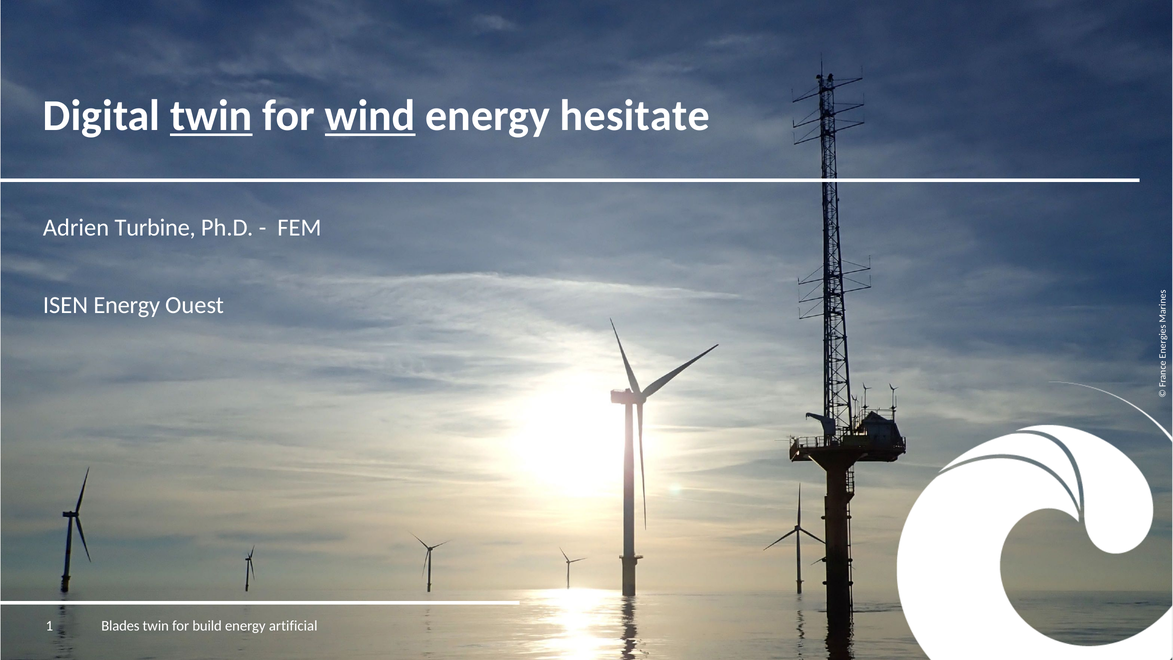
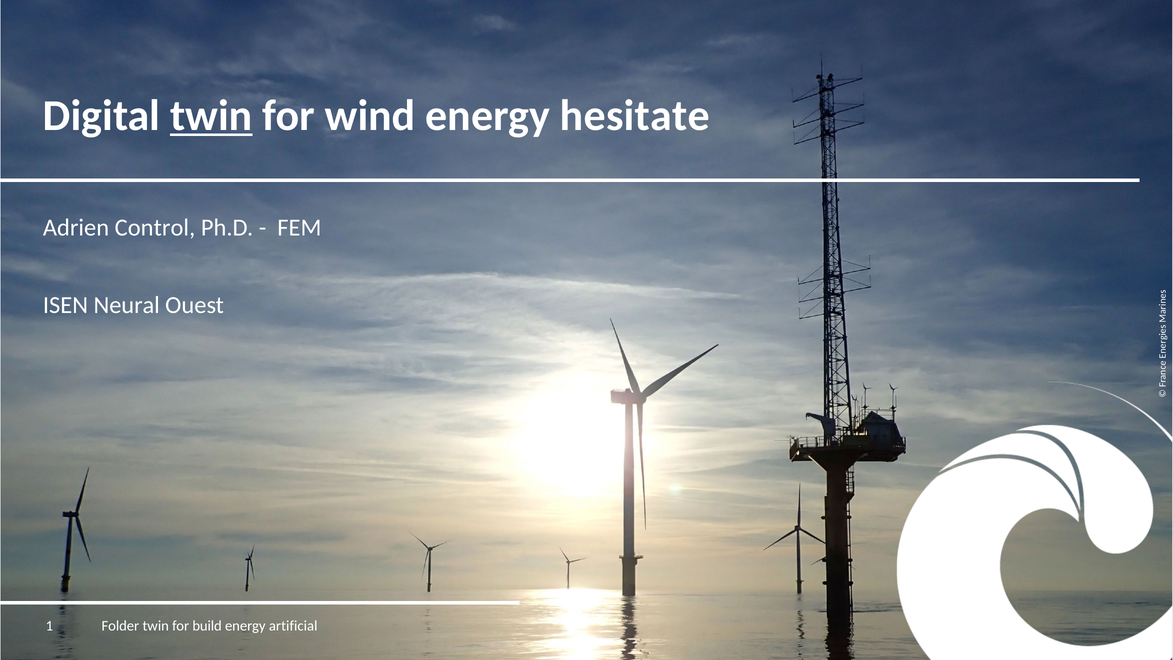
wind underline: present -> none (370, 116)
Turbine: Turbine -> Control (155, 228)
ISEN Energy: Energy -> Neural (127, 305)
Blades: Blades -> Folder (120, 626)
